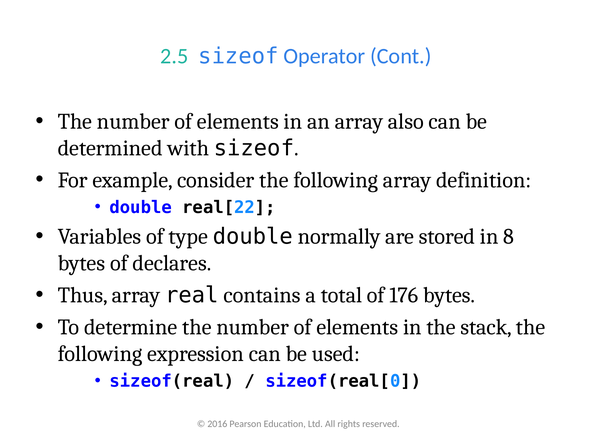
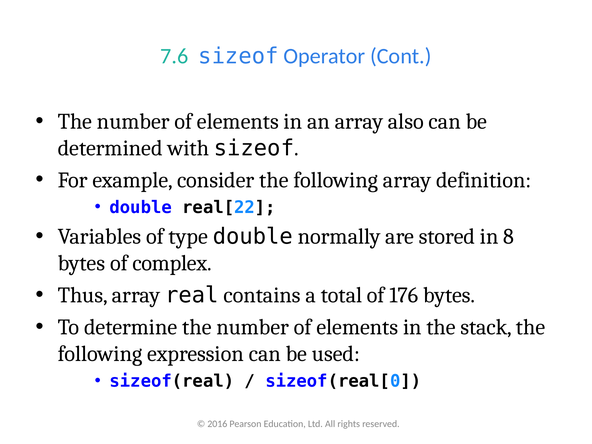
2.5: 2.5 -> 7.6 (174, 56)
declares: declares -> complex (172, 263)
